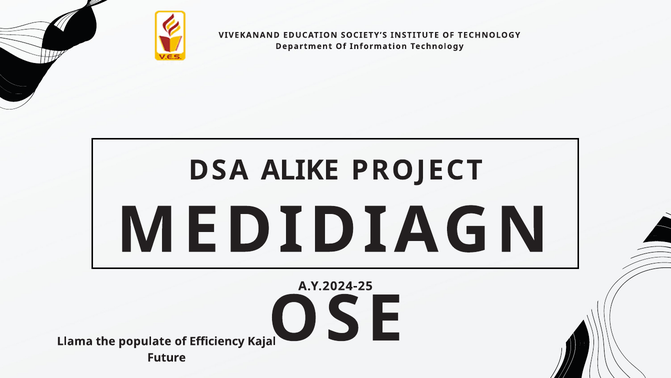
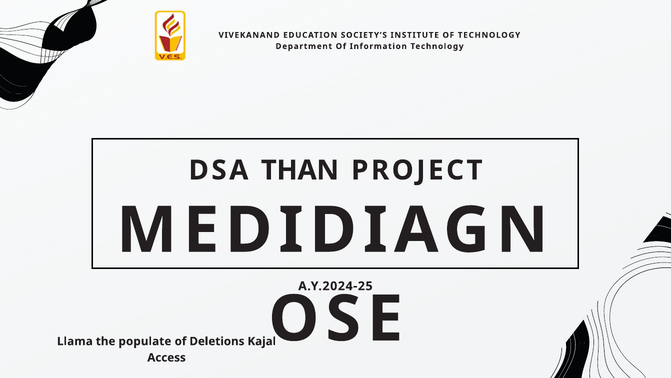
ALIKE: ALIKE -> THAN (300, 170)
Efficiency: Efficiency -> Deletions (217, 341)
Future: Future -> Access (167, 357)
